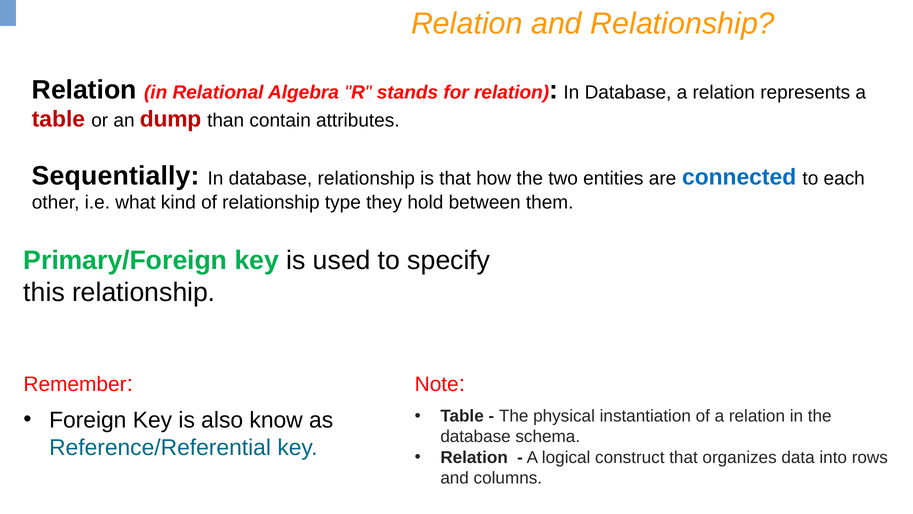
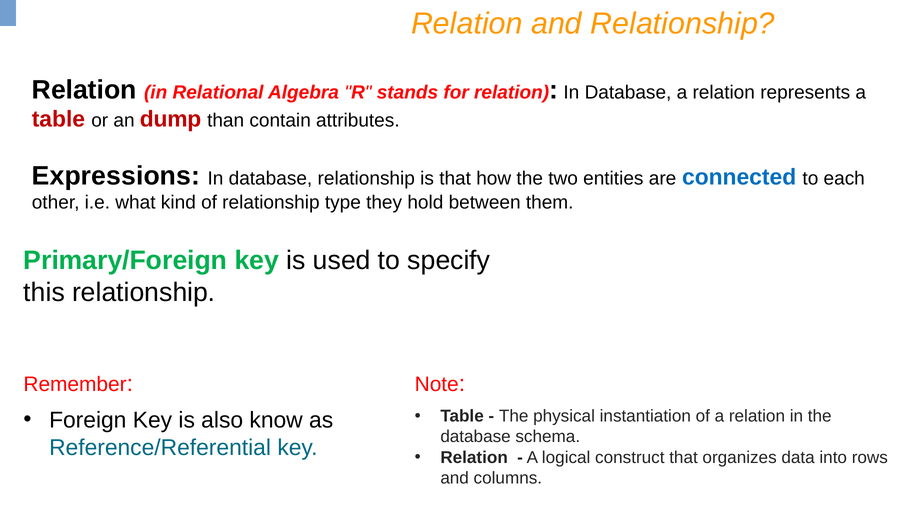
Sequentially: Sequentially -> Expressions (116, 176)
